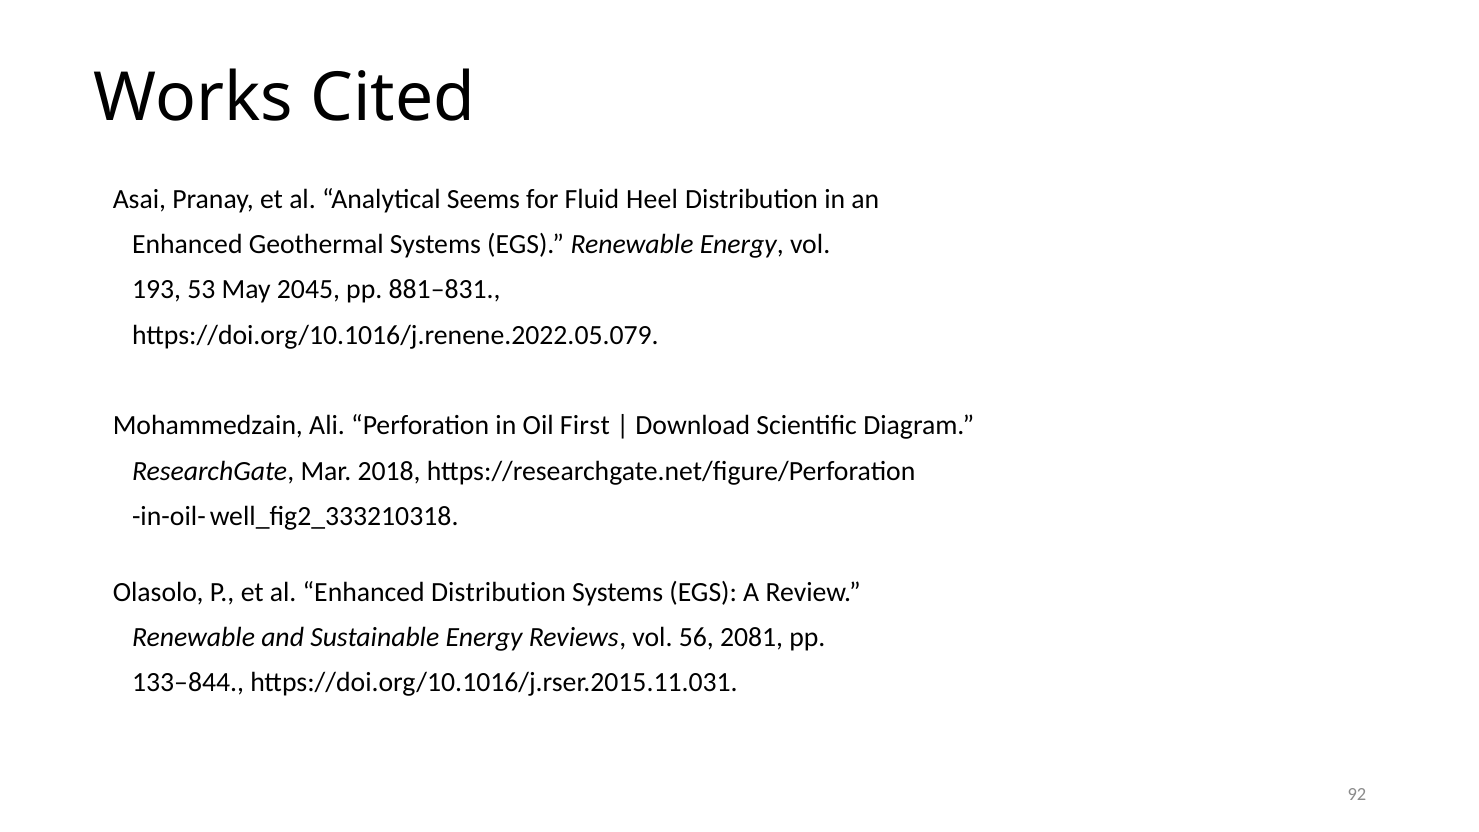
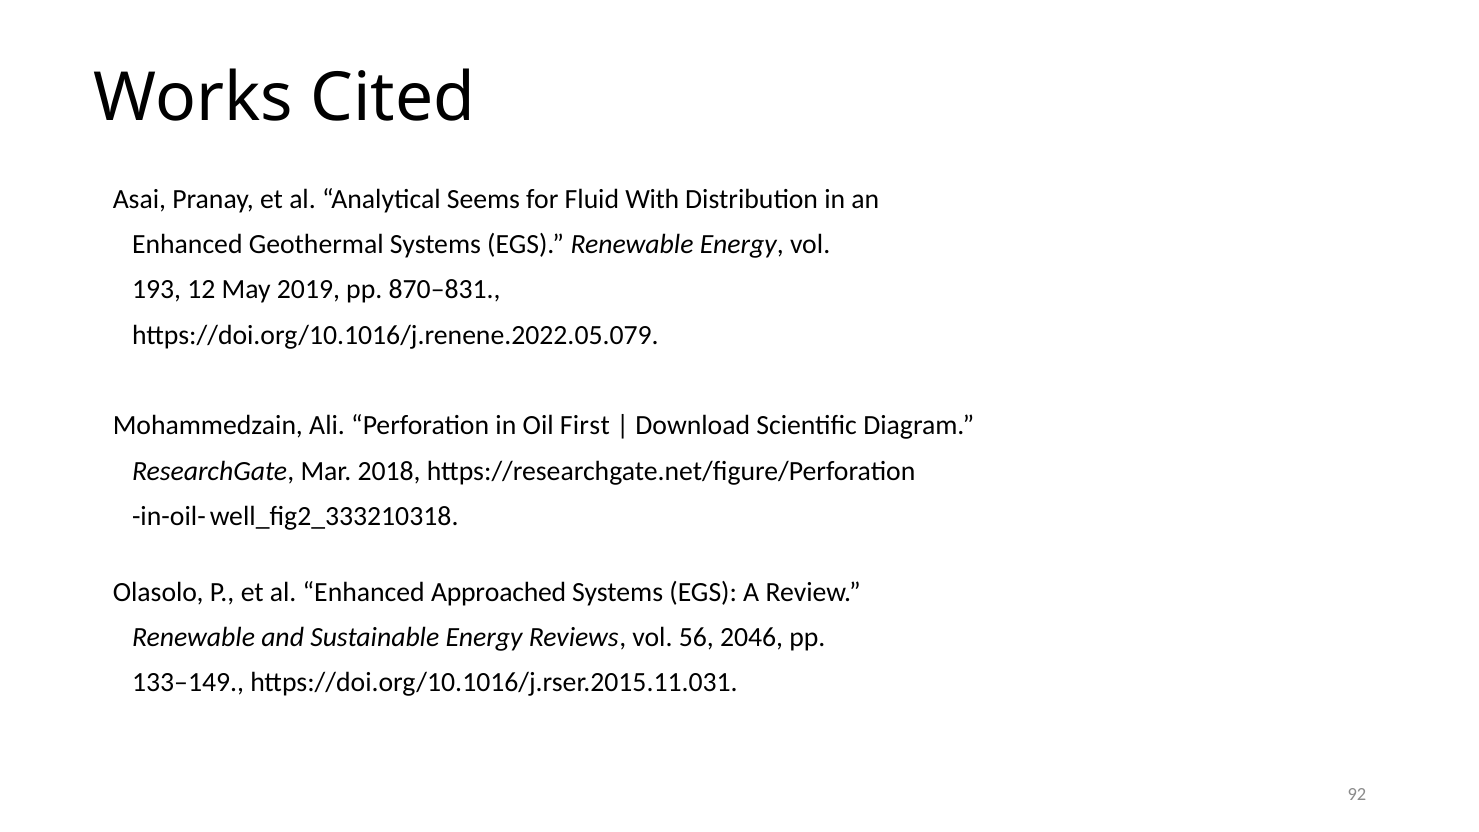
Heel: Heel -> With (652, 199)
53: 53 -> 12 (201, 290)
2045: 2045 -> 2019 (308, 290)
881–831: 881–831 -> 870–831 (445, 290)
Enhanced Distribution: Distribution -> Approached (499, 592)
2081: 2081 -> 2046 (752, 637)
133–844: 133–844 -> 133–149 (188, 683)
